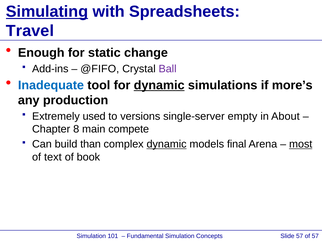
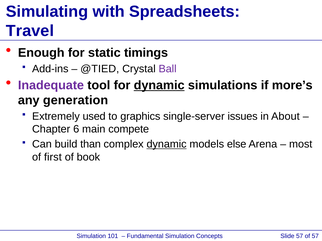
Simulating underline: present -> none (47, 12)
change: change -> timings (146, 53)
@FIFO: @FIFO -> @TIED (100, 69)
Inadequate colour: blue -> purple (51, 86)
production: production -> generation (76, 101)
versions: versions -> graphics (140, 117)
empty: empty -> issues (243, 117)
8: 8 -> 6 (76, 129)
final: final -> else (237, 144)
most underline: present -> none (301, 144)
text: text -> first (53, 157)
